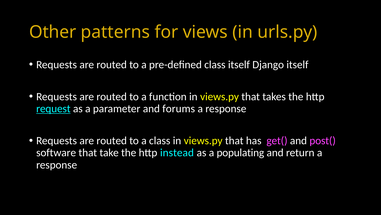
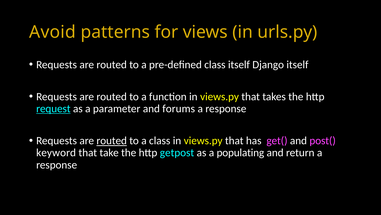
Other: Other -> Avoid (52, 32)
routed underline: none -> present (112, 140)
software: software -> keyword (56, 152)
instead: instead -> getpost (177, 152)
